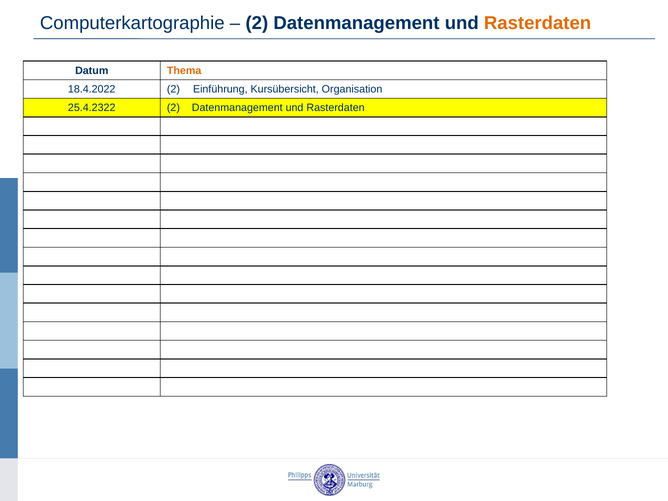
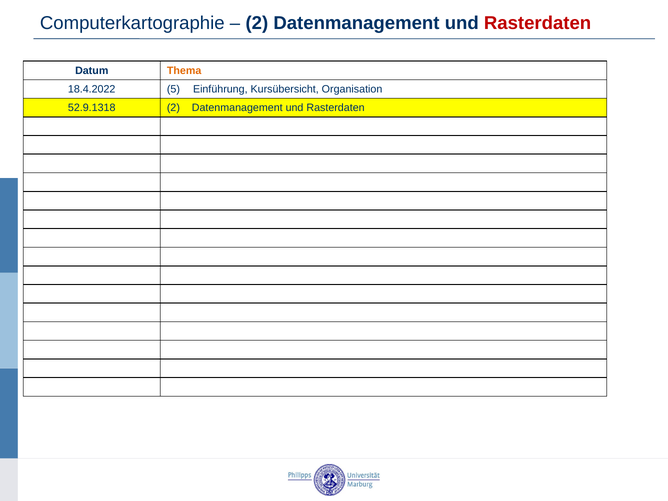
Rasterdaten colour: orange -> red (538, 23)
18.4.2022 2: 2 -> 5 (173, 89)
25.4.2322: 25.4.2322 -> 52.9.1318 (92, 108)
